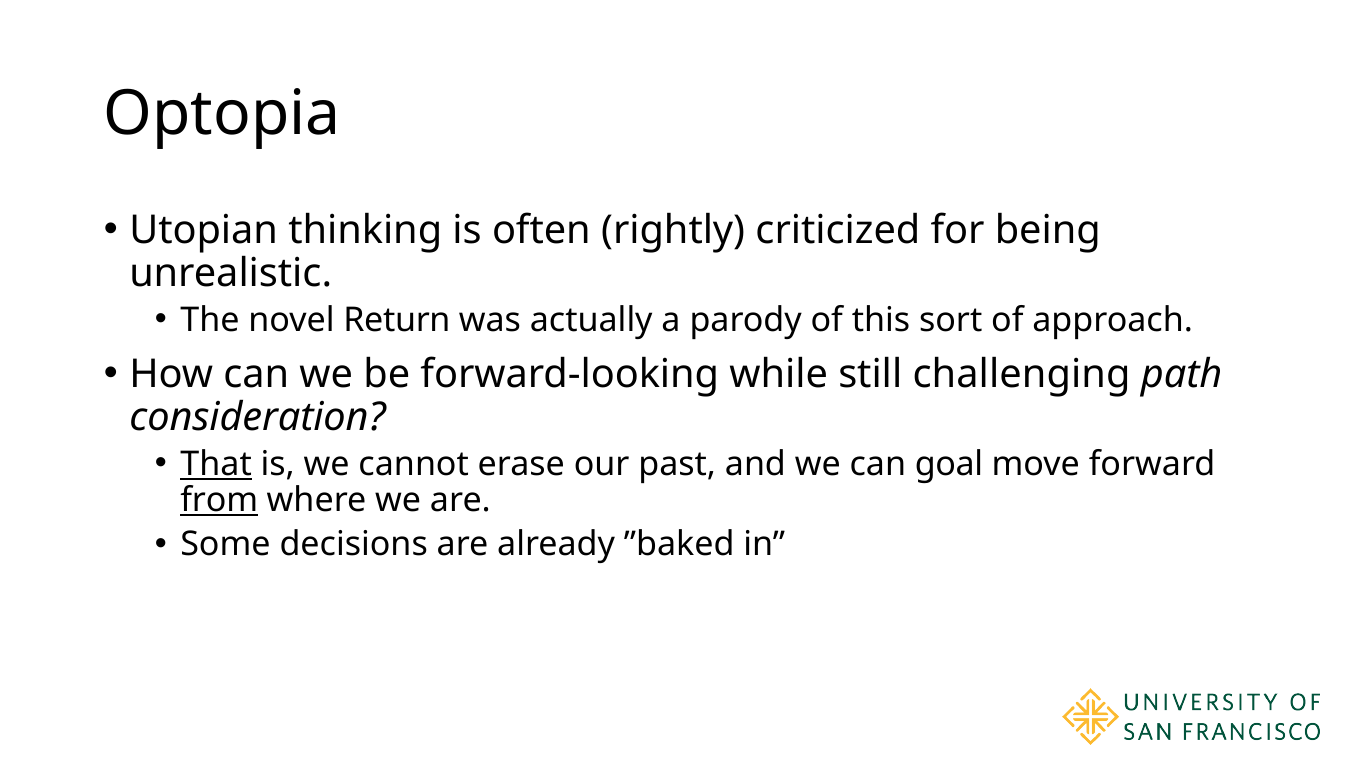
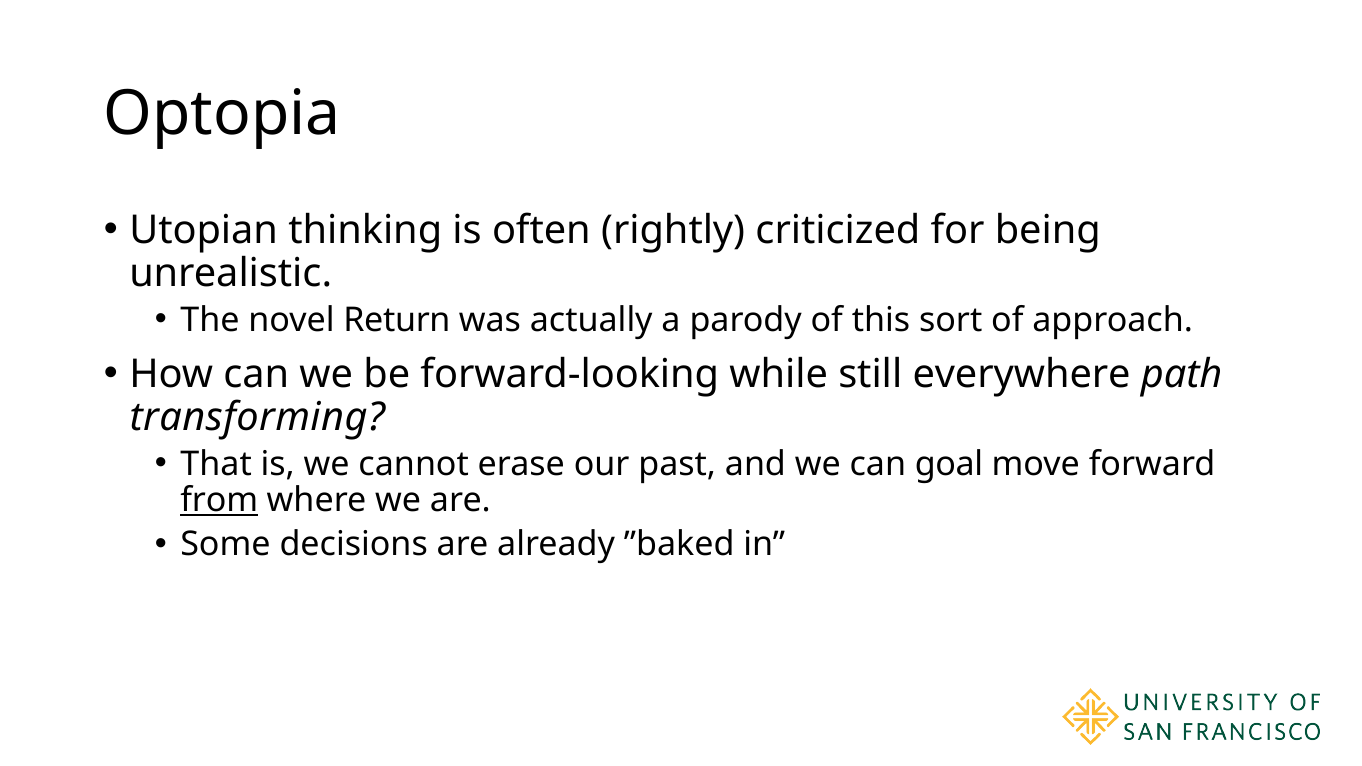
challenging: challenging -> everywhere (1022, 374)
consideration: consideration -> transforming (257, 417)
That underline: present -> none (216, 464)
